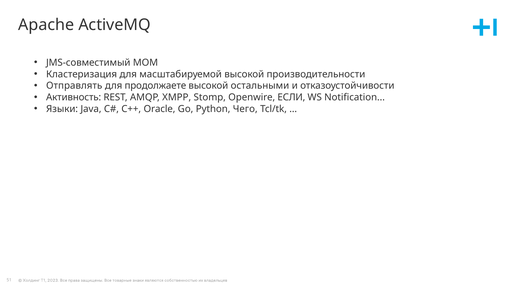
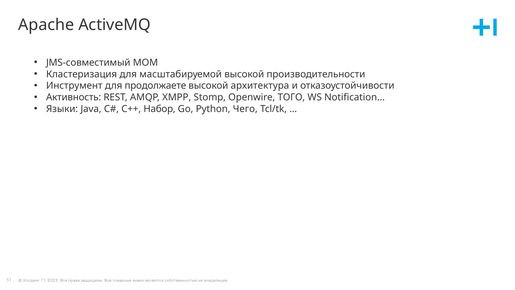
Отправлять: Отправлять -> Инструмент (74, 86)
остальными: остальными -> архитектура (260, 86)
ЕСЛИ: ЕСЛИ -> ТОГО (291, 97)
Oracle: Oracle -> Набор (160, 109)
